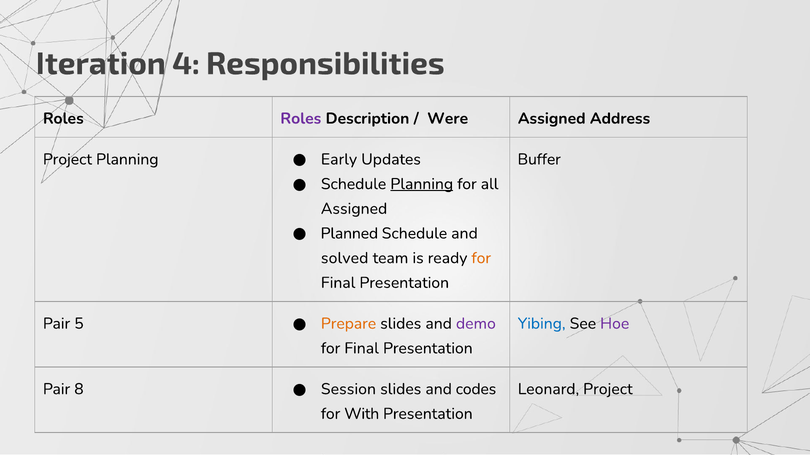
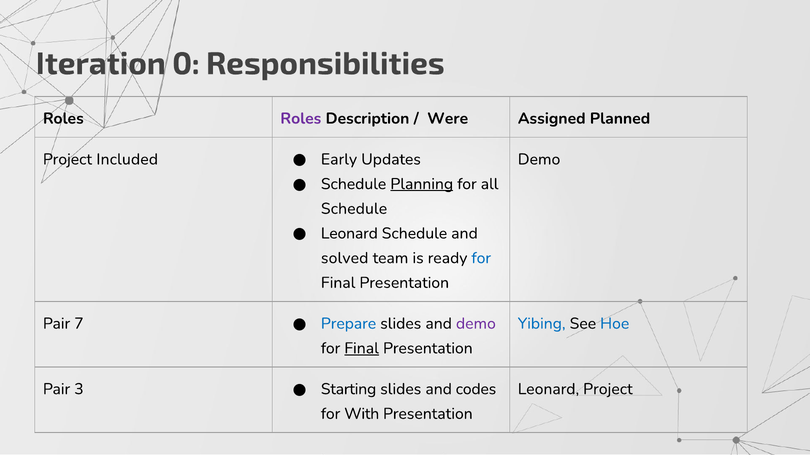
4: 4 -> 0 (186, 64)
Address: Address -> Planned (620, 119)
Project Planning: Planning -> Included (127, 159)
Buffer: Buffer -> Demo (539, 159)
Assigned: Assigned -> Schedule (354, 209)
Planned: Planned -> Leonard (349, 234)
for colour: orange -> blue (481, 258)
5: 5 -> 7 (79, 324)
Prepare colour: orange -> blue (348, 324)
Hoe colour: purple -> blue (615, 324)
Final underline: none -> present (362, 349)
8: 8 -> 3 (79, 390)
Session: Session -> Starting (349, 390)
